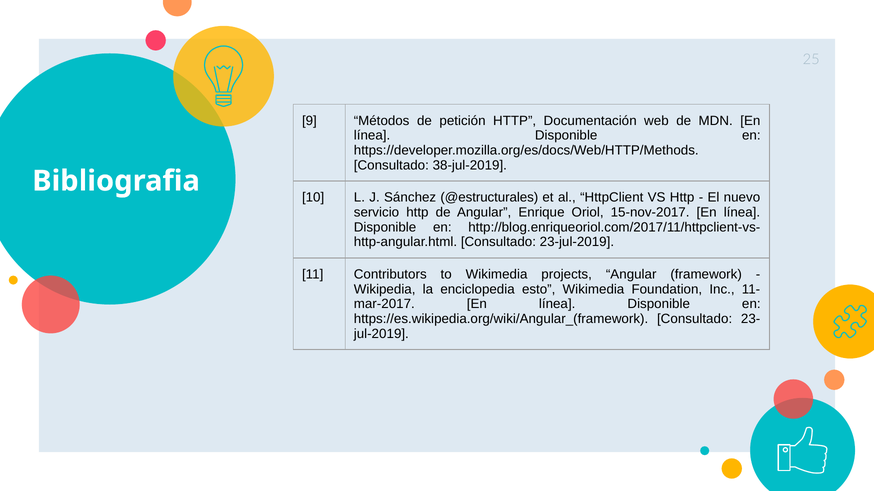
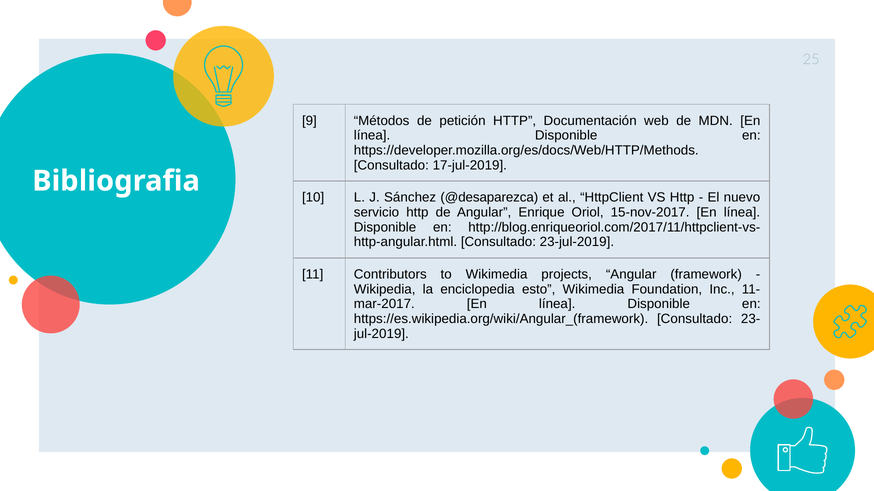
38-jul-2019: 38-jul-2019 -> 17-jul-2019 (470, 165)
@estructurales: @estructurales -> @desaparezca (489, 198)
